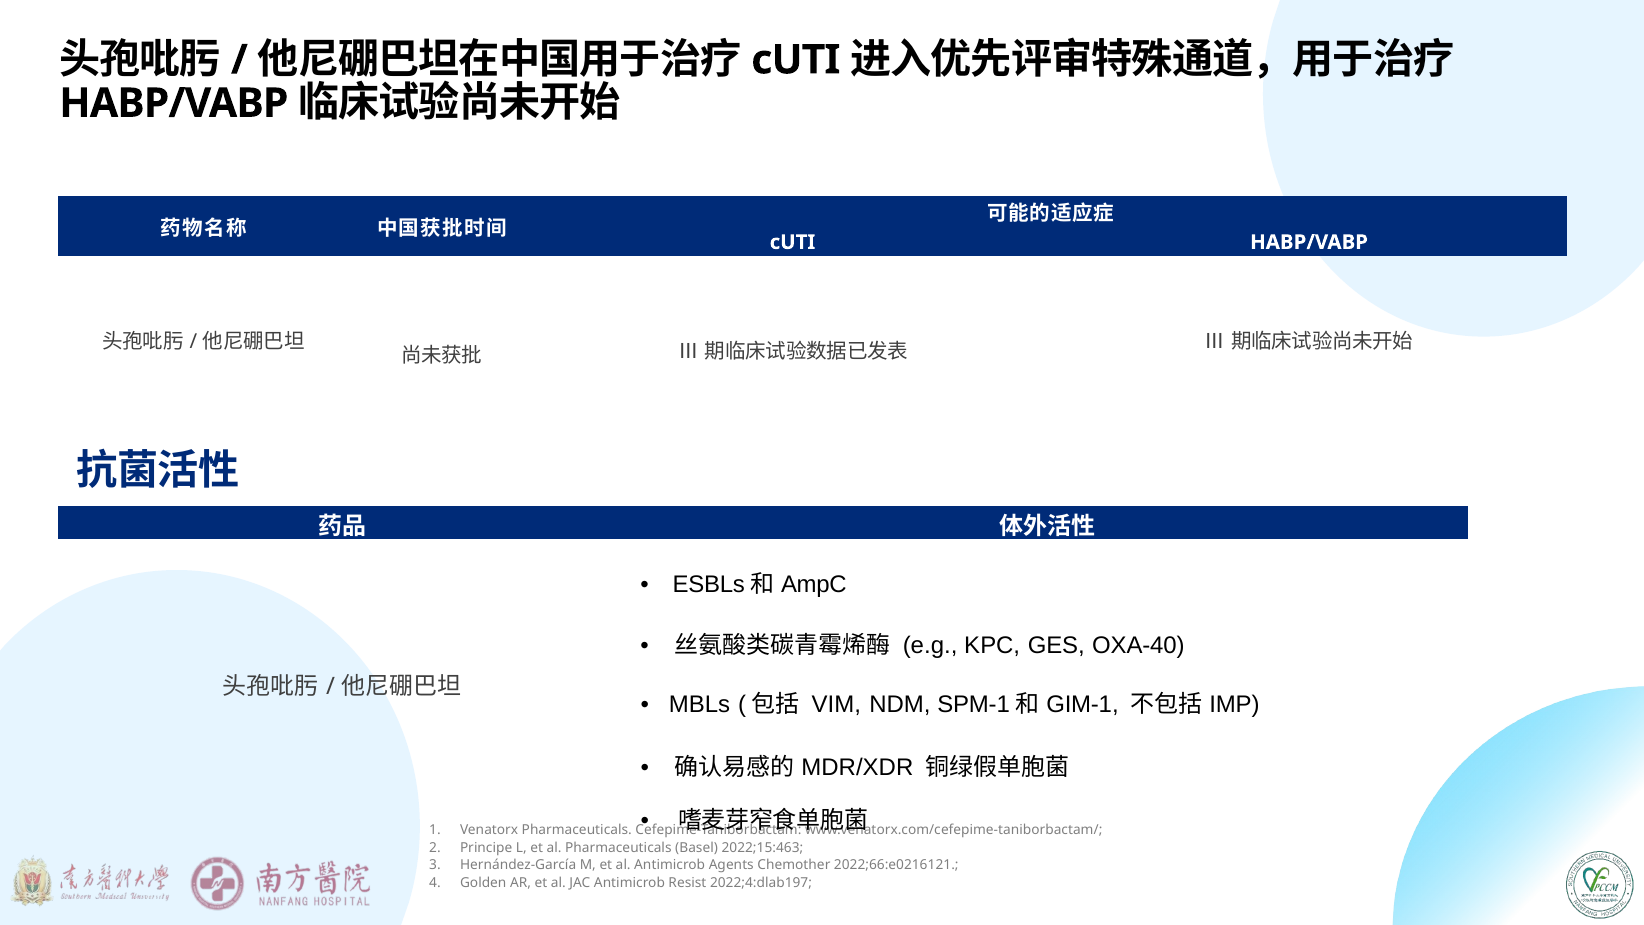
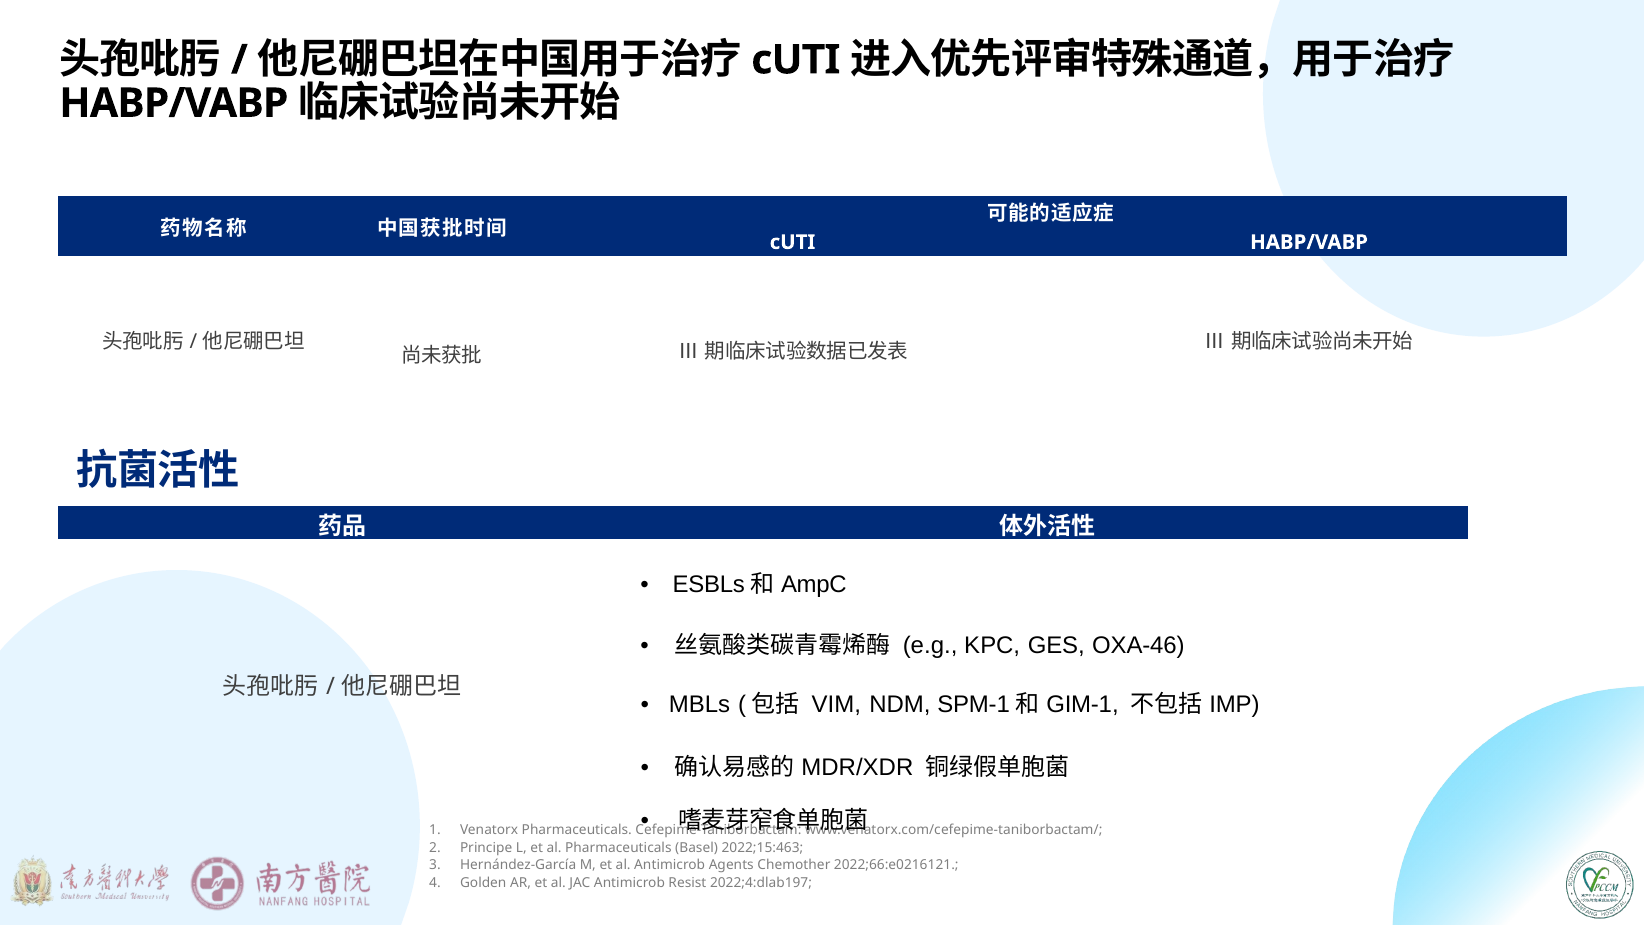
OXA-40: OXA-40 -> OXA-46 (1138, 646)
